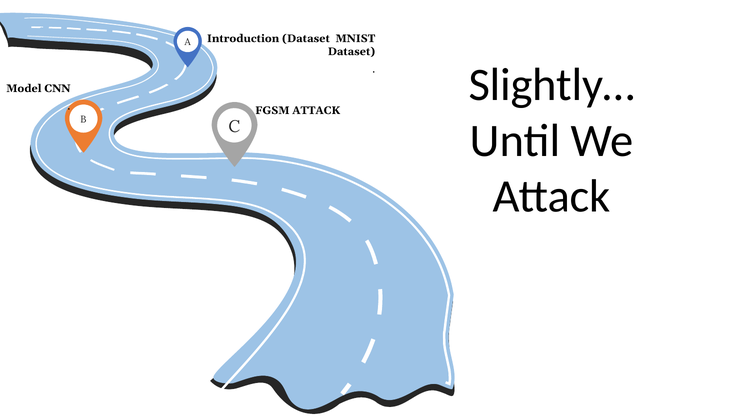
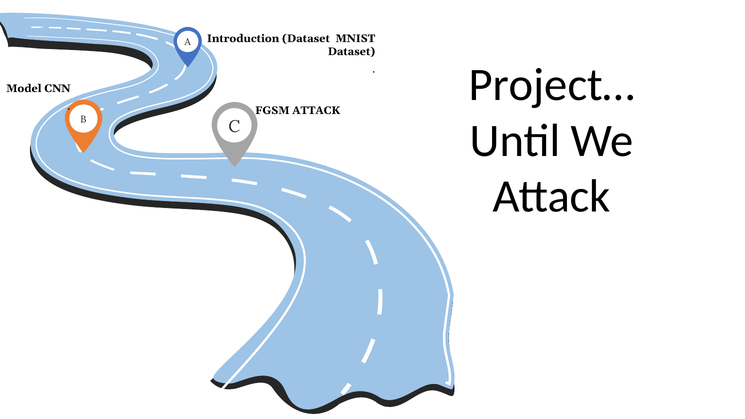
Slightly…: Slightly… -> Project… (552, 85)
